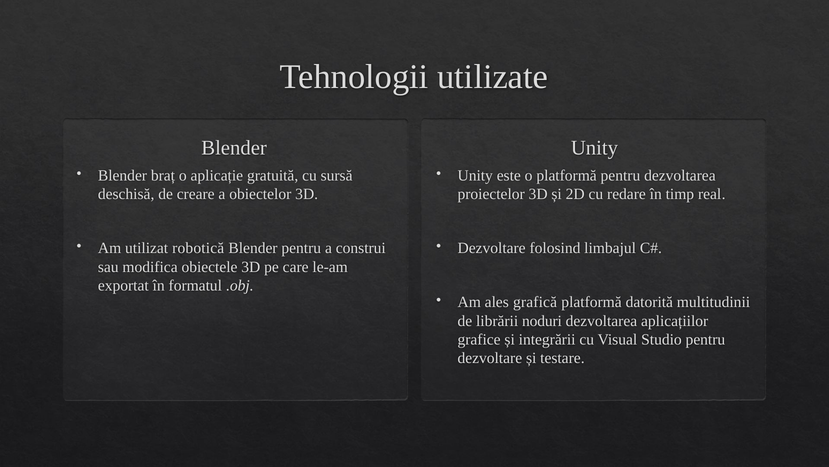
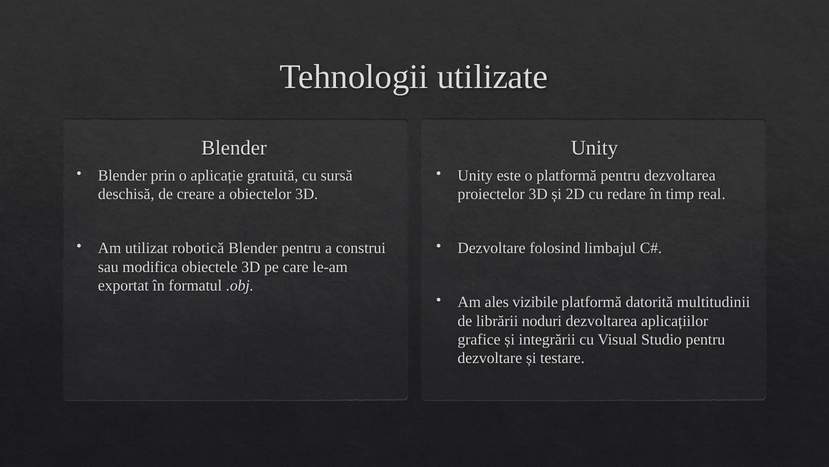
braț: braț -> prin (163, 175)
grafică: grafică -> vizibile (535, 302)
